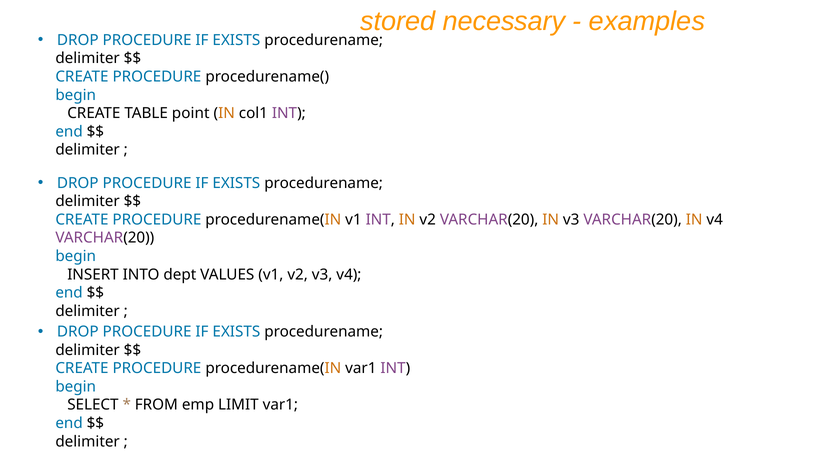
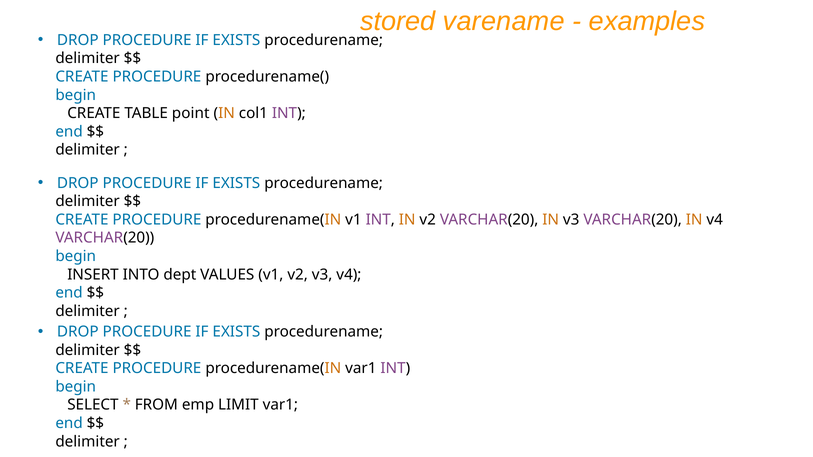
necessary: necessary -> varename (504, 21)
